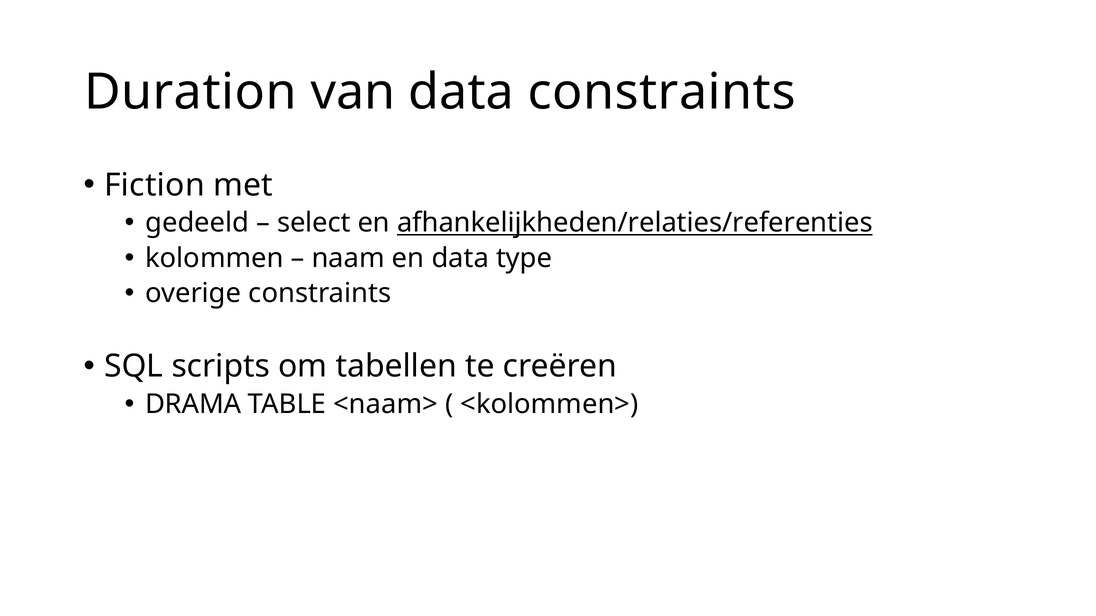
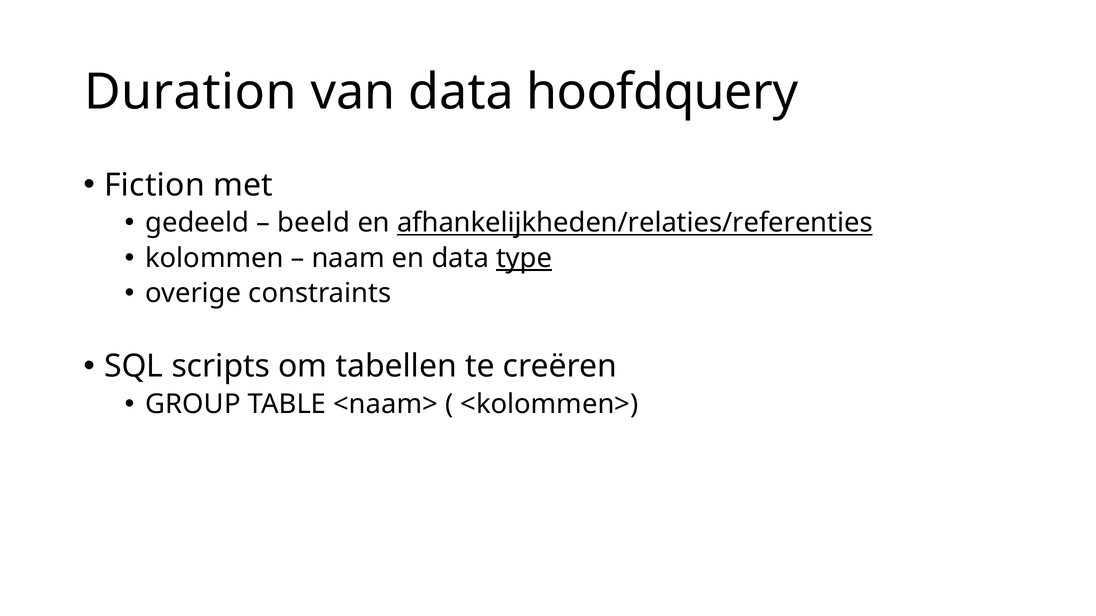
data constraints: constraints -> hoofdquery (662, 92)
select: select -> beeld (314, 223)
type underline: none -> present (524, 258)
DRAMA: DRAMA -> GROUP (193, 404)
